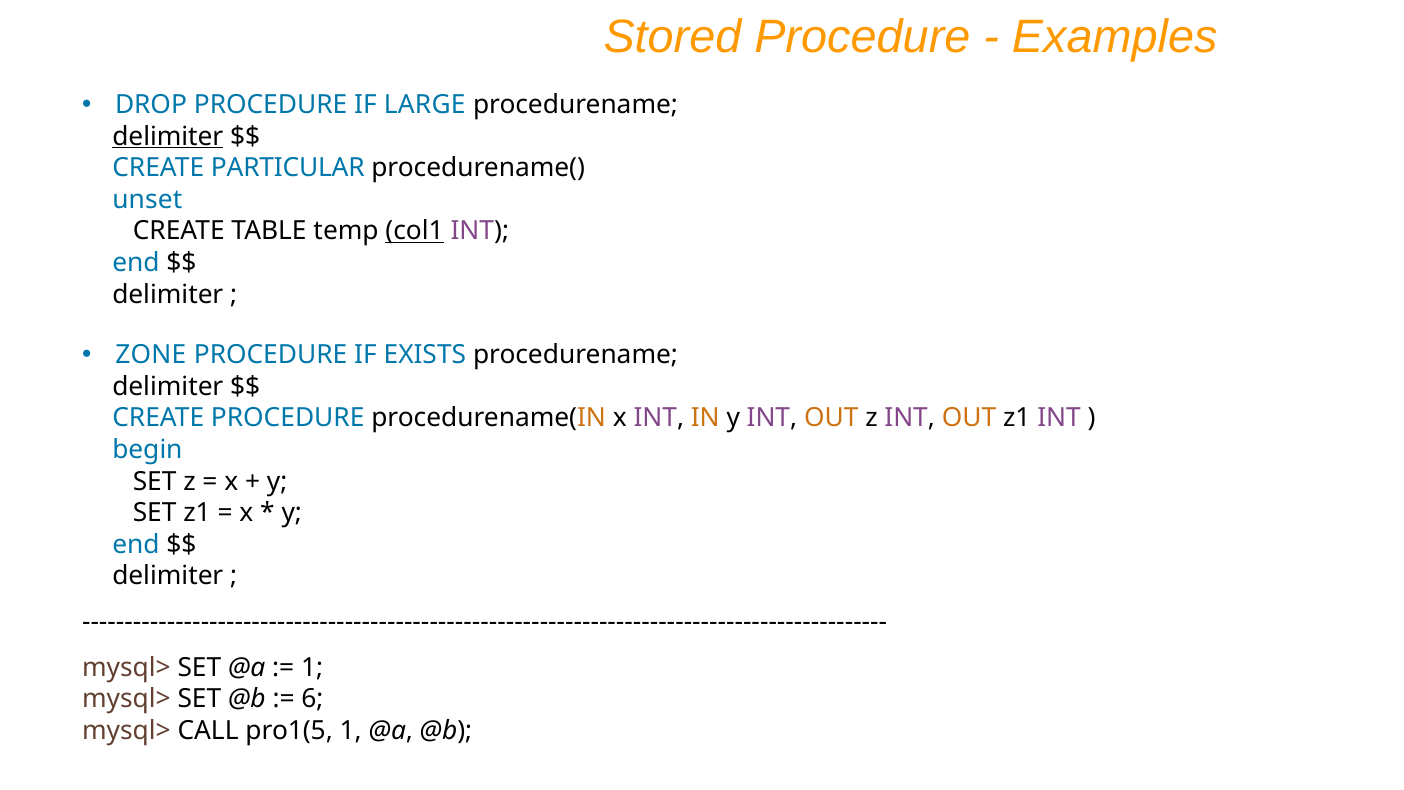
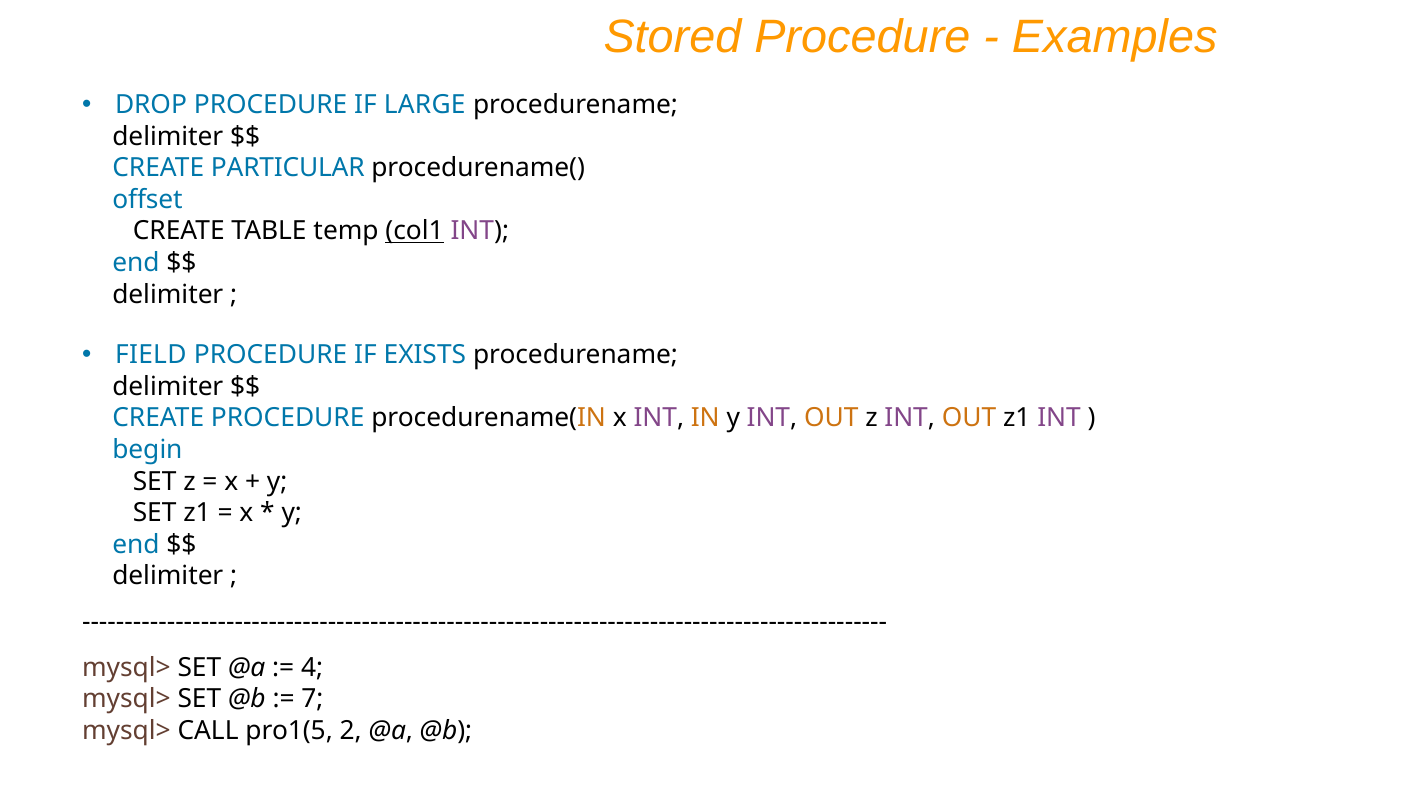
delimiter underline: present -> none (168, 136)
unset: unset -> offset (147, 200)
ZONE: ZONE -> FIELD (151, 355)
1: 1 -> 4 (312, 667)
6: 6 -> 7 (313, 699)
pro1(5 1: 1 -> 2 (351, 730)
